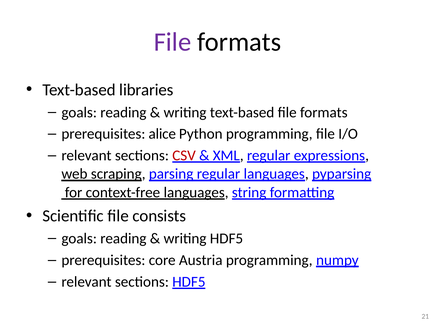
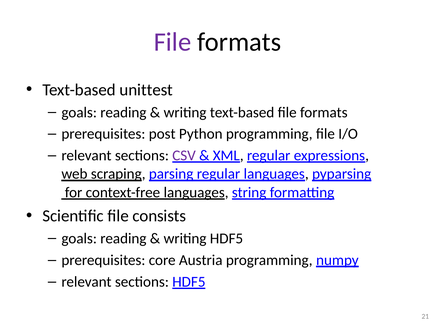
libraries: libraries -> unittest (146, 90)
alice: alice -> post (162, 134)
CSV colour: red -> purple (184, 155)
